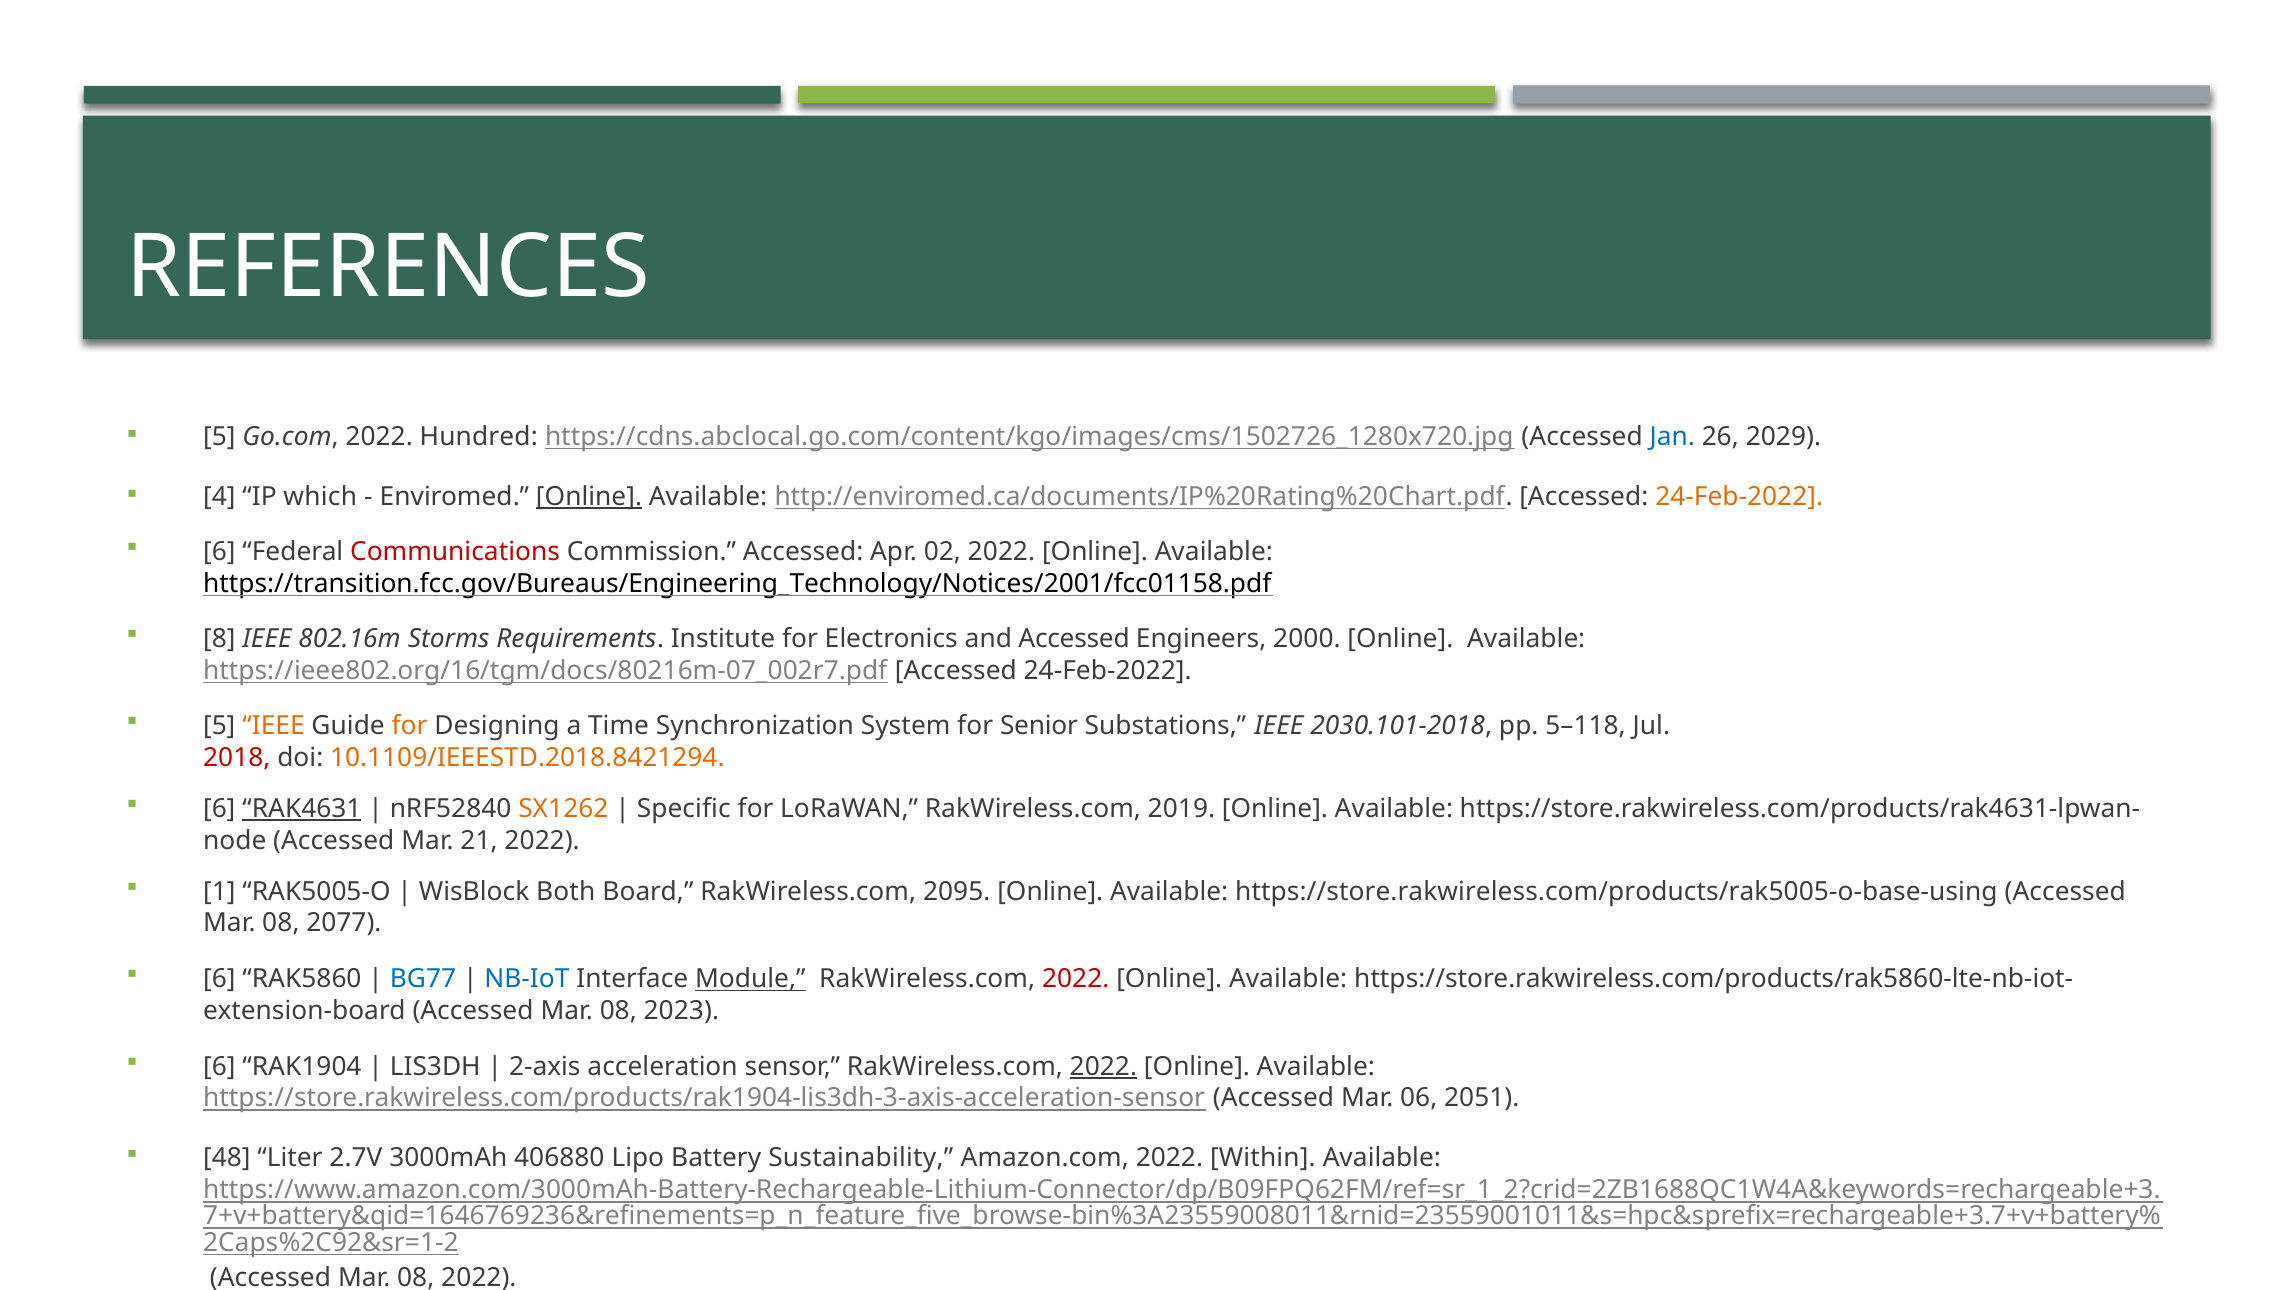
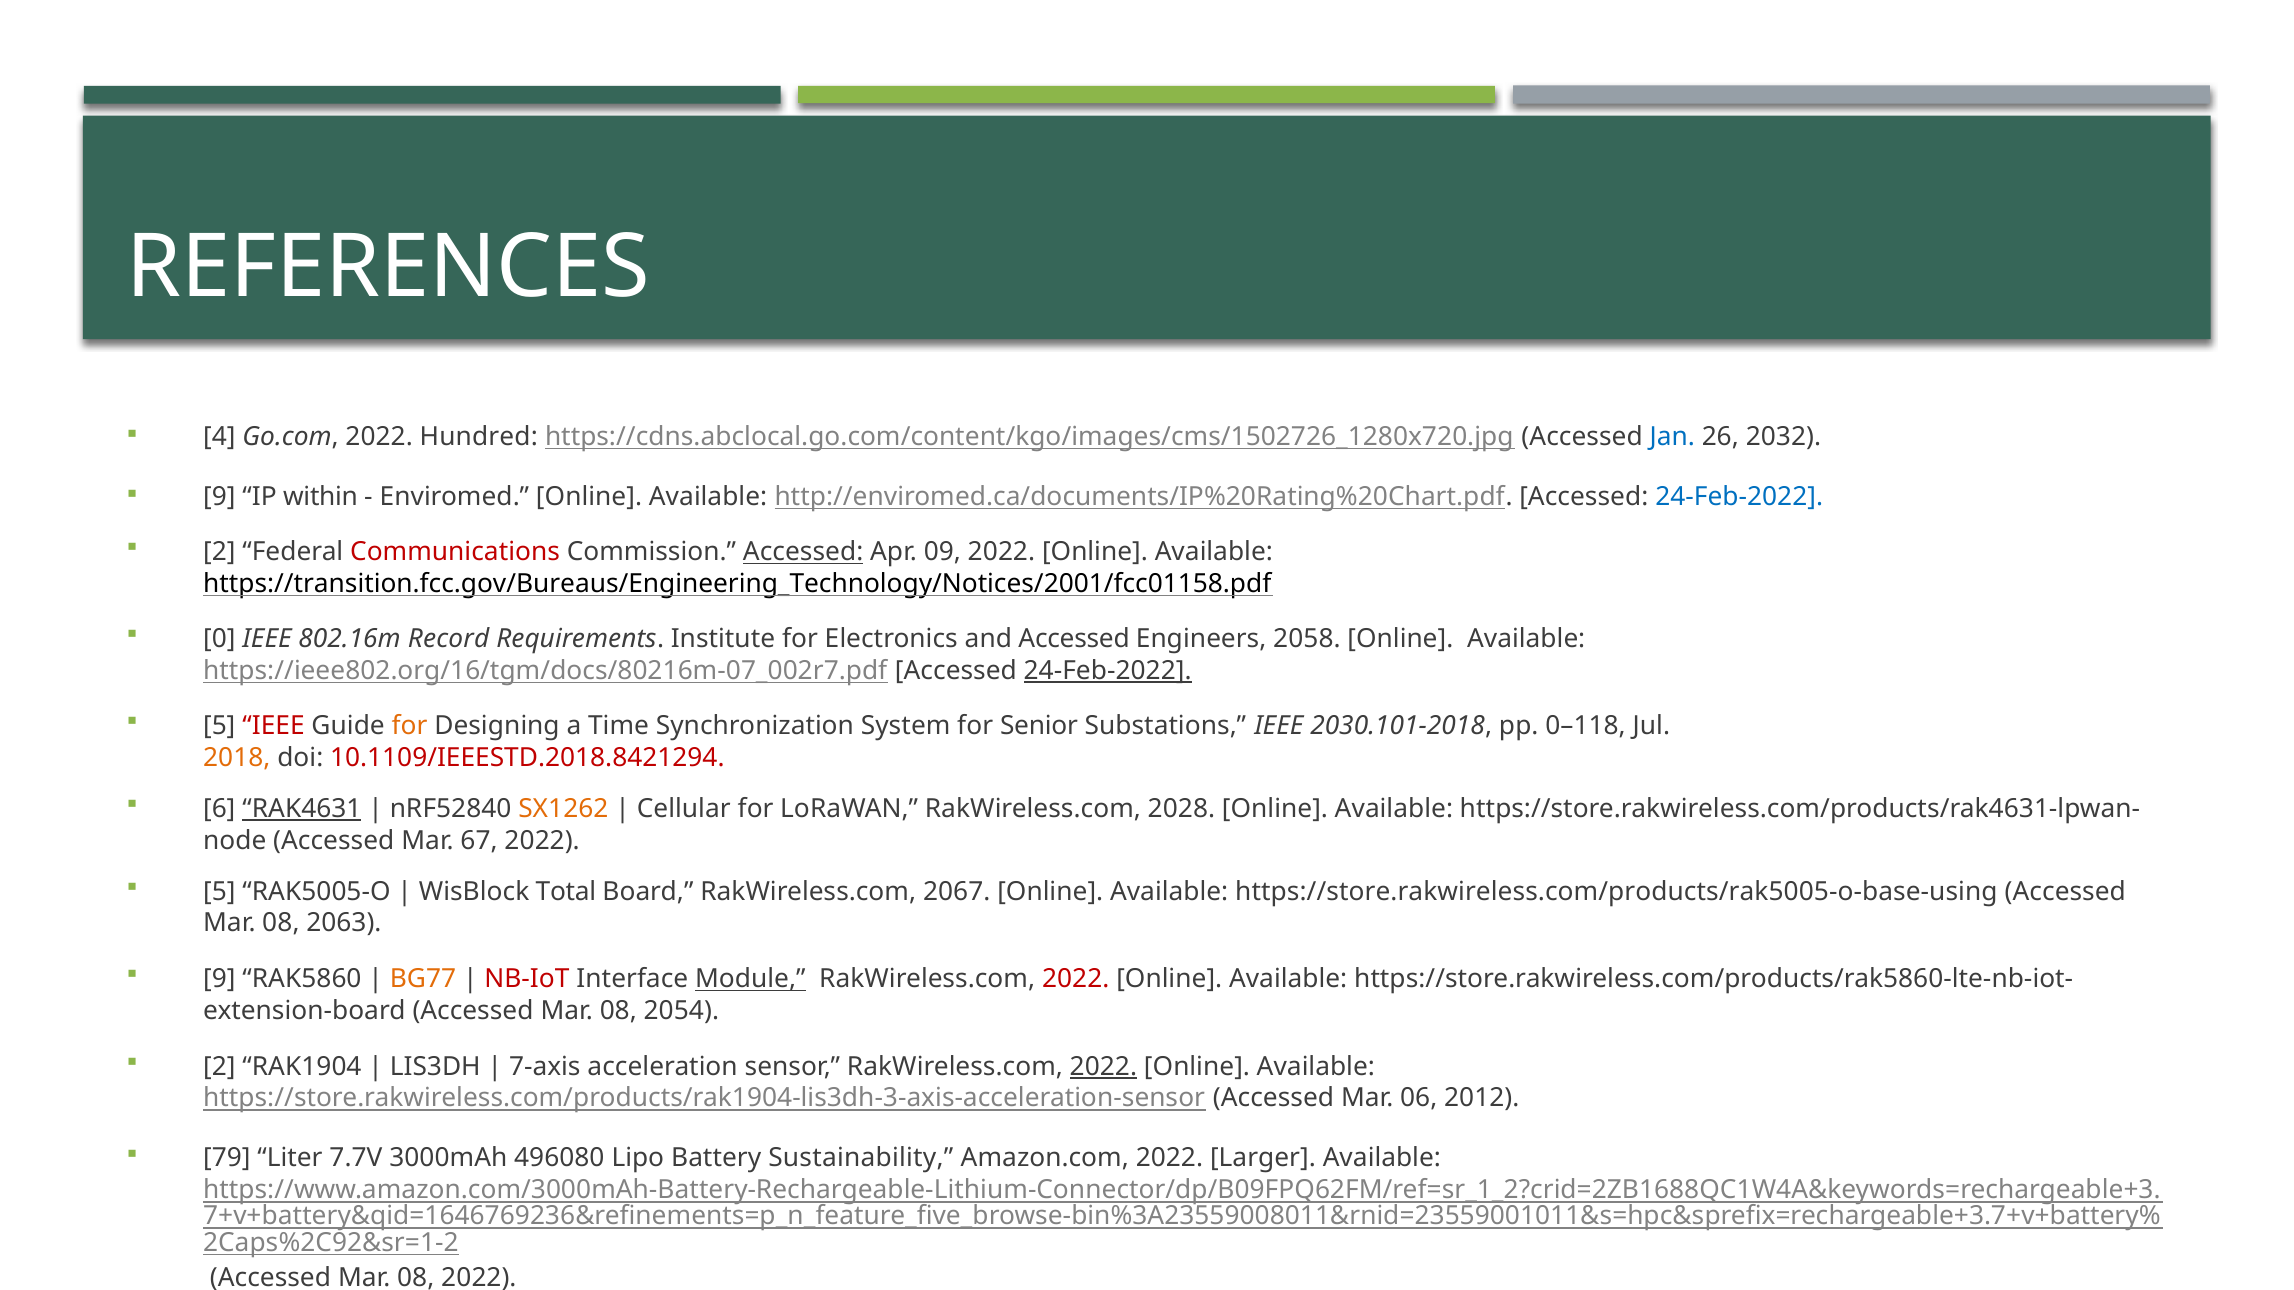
5: 5 -> 4 (219, 436)
2029: 2029 -> 2032 (1783, 436)
4: 4 -> 9 (219, 497)
which: which -> within (321, 497)
Online underline: present -> none (589, 497)
24-Feb-2022 colour: orange -> blue (1739, 497)
6: 6 -> 2 (219, 552)
Accessed underline: none -> present (803, 552)
02: 02 -> 09 (942, 552)
8: 8 -> 0 (219, 639)
Storms: Storms -> Record (448, 639)
2000: 2000 -> 2058 (1307, 639)
24-Feb-2022 underline: none -> present (1108, 671)
IEEE colour: orange -> red (274, 726)
5–118: 5–118 -> 0–118 (1586, 726)
2018 colour: red -> orange (237, 758)
10.1109/IEEESTD.2018.8421294 colour: orange -> red (527, 758)
Specific: Specific -> Cellular (684, 809)
2019: 2019 -> 2028 (1181, 809)
21: 21 -> 67 (479, 841)
1: 1 -> 5 (219, 892)
Both: Both -> Total (566, 892)
2095: 2095 -> 2067 (957, 892)
2077: 2077 -> 2063 (344, 923)
6: 6 -> 9 (219, 979)
BG77 colour: blue -> orange (423, 979)
NB-IoT colour: blue -> red (527, 979)
2023: 2023 -> 2054 (681, 1011)
6: 6 -> 2 (219, 1067)
2-axis: 2-axis -> 7-axis (545, 1067)
2051: 2051 -> 2012 (1482, 1098)
48: 48 -> 79 (227, 1159)
2.7V: 2.7V -> 7.7V (356, 1159)
406880: 406880 -> 496080 (559, 1159)
Within: Within -> Larger (1263, 1159)
